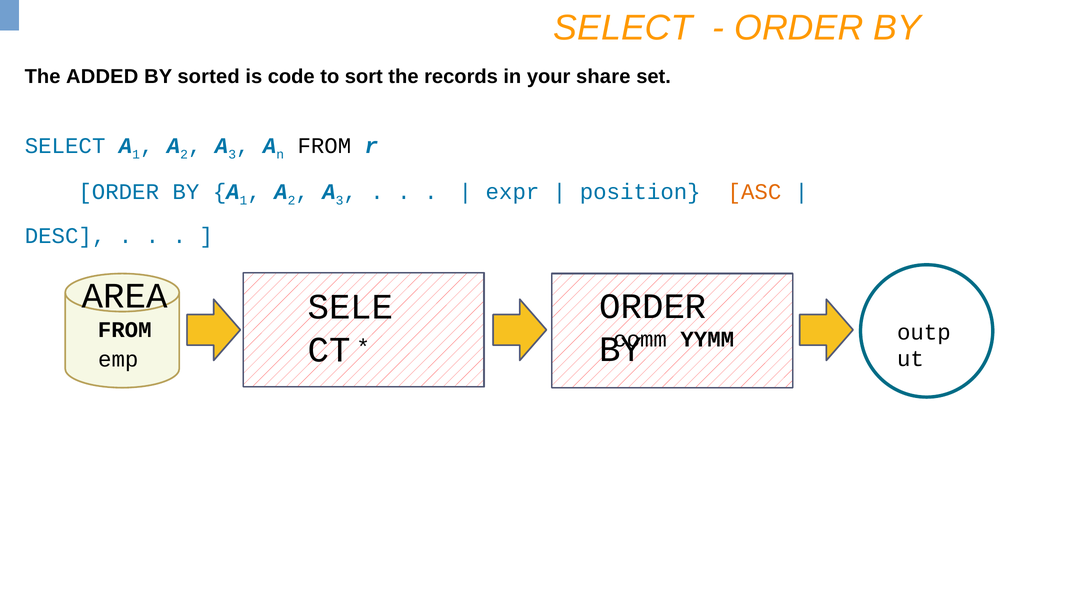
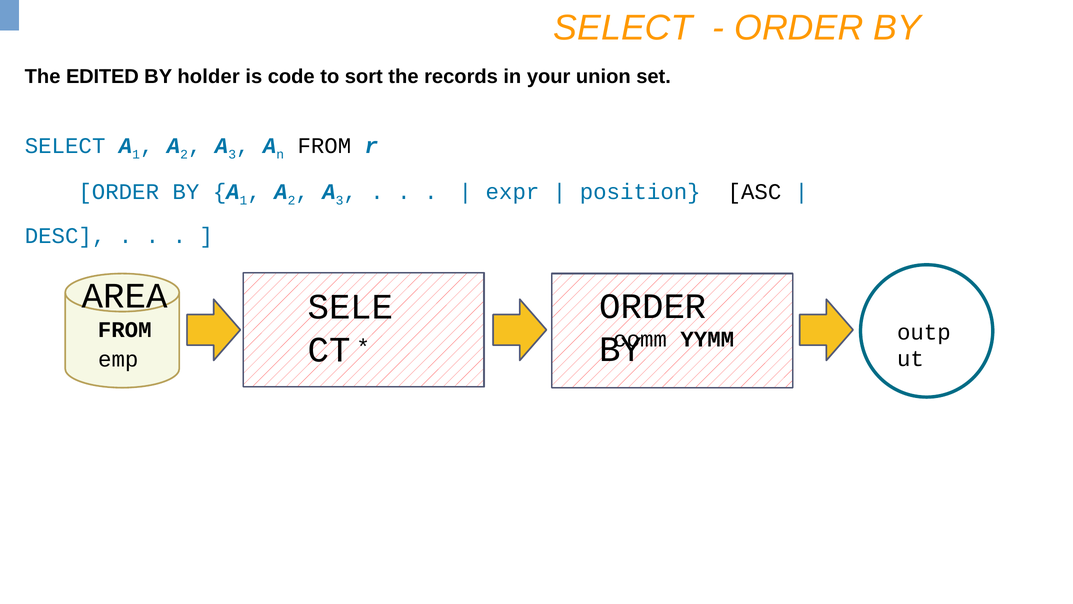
ADDED: ADDED -> EDITED (102, 77)
sorted: sorted -> holder (209, 77)
share: share -> union (603, 77)
ASC colour: orange -> black (754, 192)
